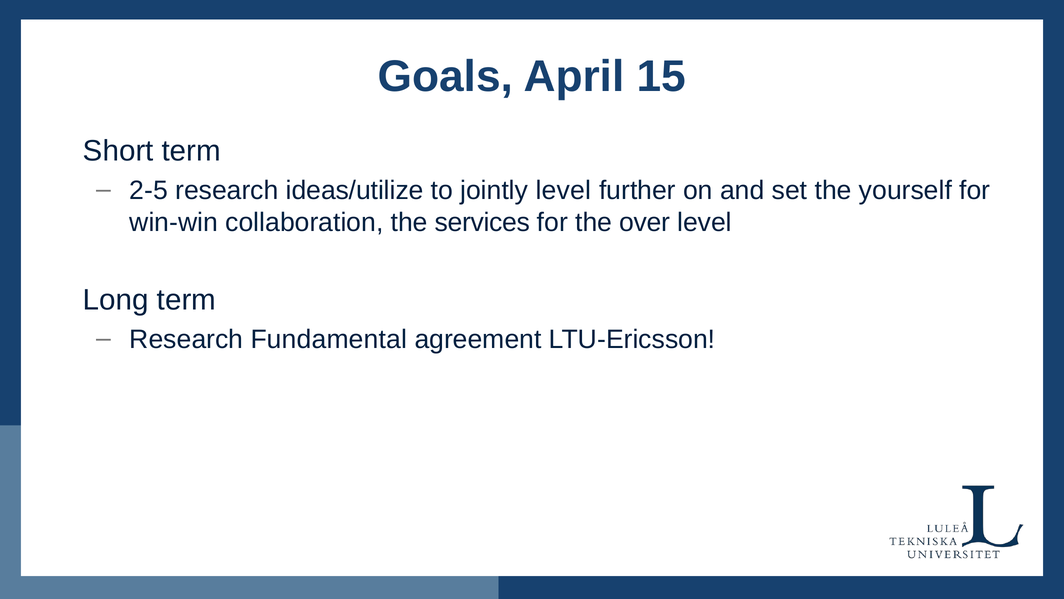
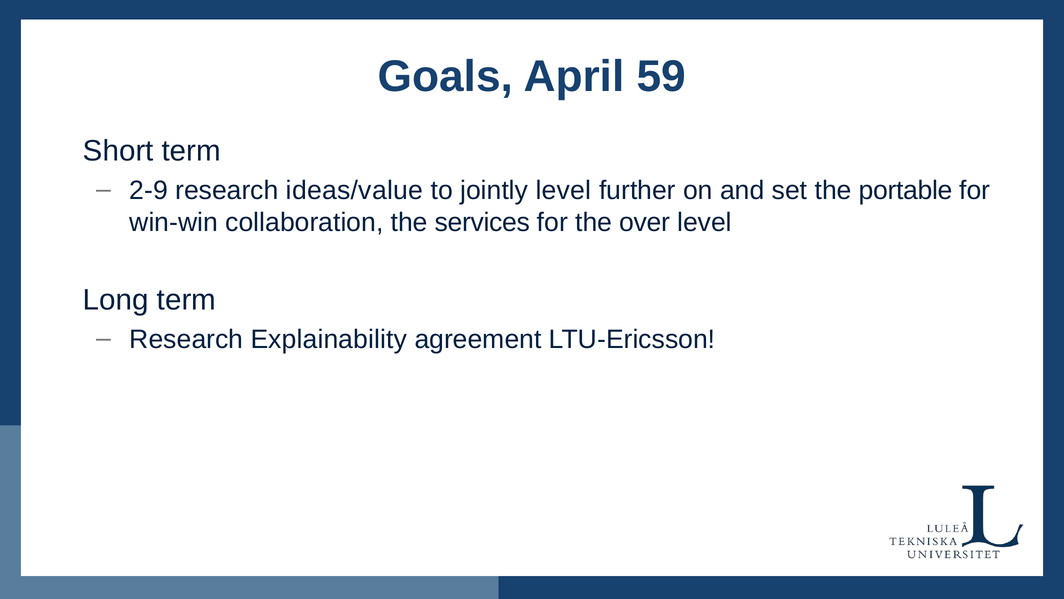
15: 15 -> 59 (661, 77)
2-5: 2-5 -> 2-9 (149, 190)
ideas/utilize: ideas/utilize -> ideas/value (355, 190)
yourself: yourself -> portable (906, 190)
Fundamental: Fundamental -> Explainability (329, 339)
